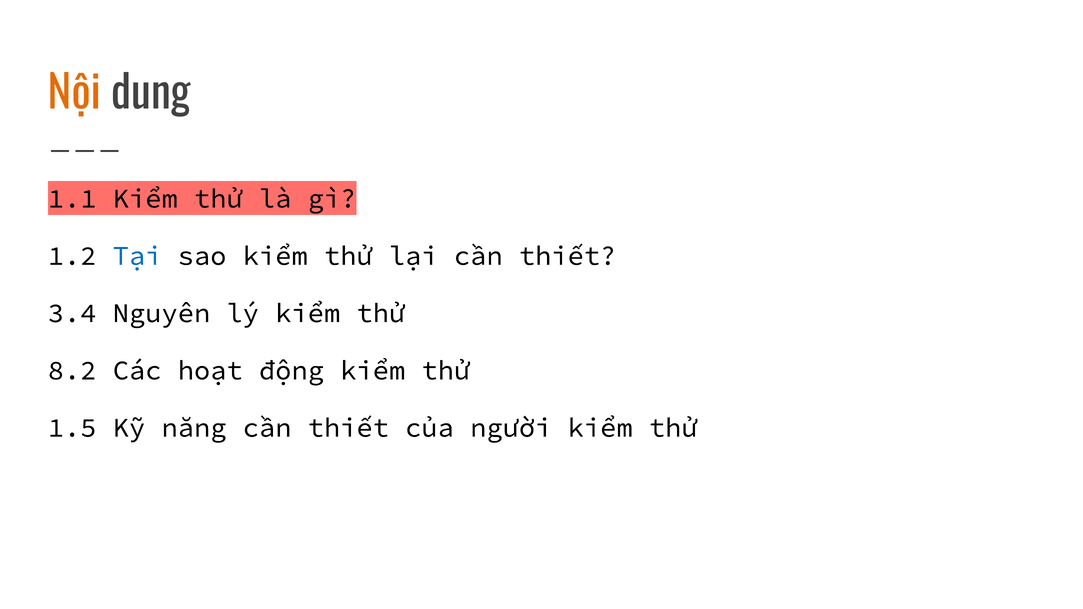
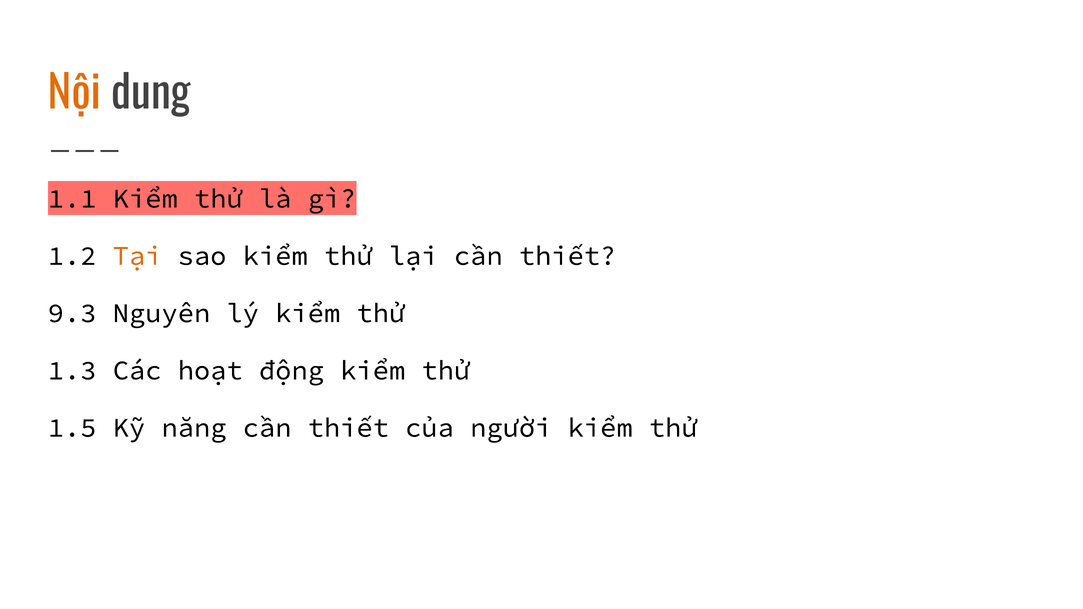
Tại colour: blue -> orange (137, 256)
3.4: 3.4 -> 9.3 (72, 313)
8.2: 8.2 -> 1.3 (72, 371)
